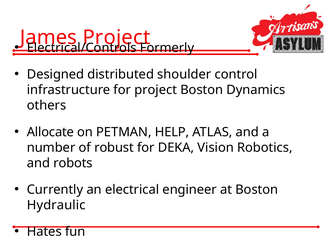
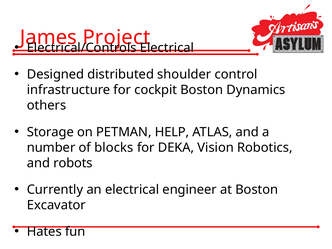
Electrical/Controls Formerly: Formerly -> Electrical (167, 48)
for project: project -> cockpit (156, 90)
Allocate: Allocate -> Storage (50, 132)
robust: robust -> blocks (114, 148)
Hydraulic: Hydraulic -> Excavator (56, 205)
